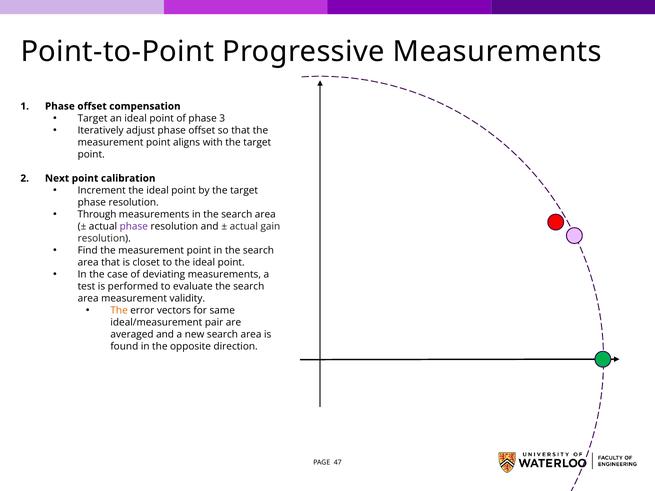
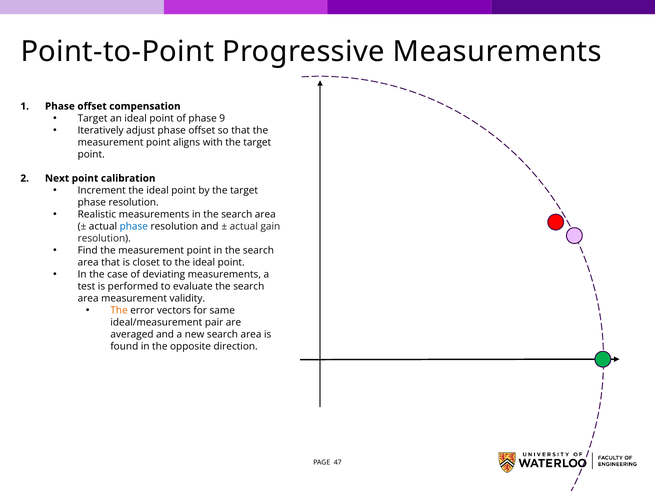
3: 3 -> 9 (222, 118)
Through: Through -> Realistic (97, 214)
phase colour: purple -> blue (134, 226)
